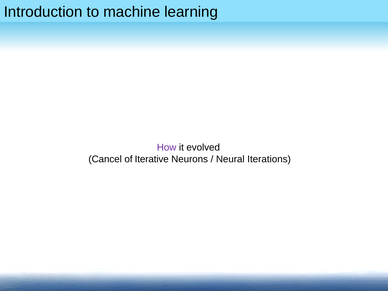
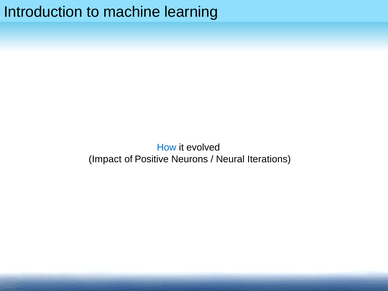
How colour: purple -> blue (167, 147)
Cancel: Cancel -> Impact (105, 159)
Iterative: Iterative -> Positive (152, 159)
